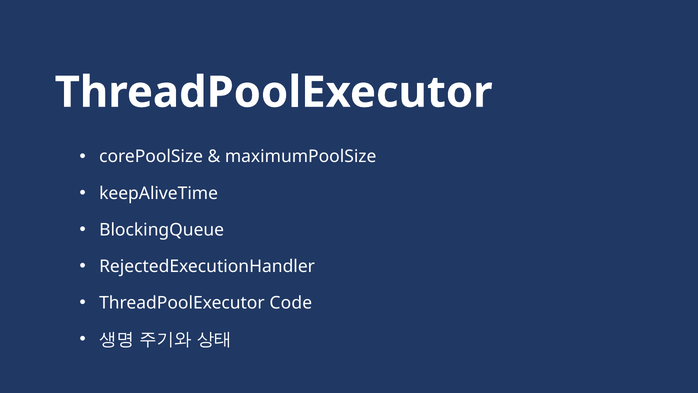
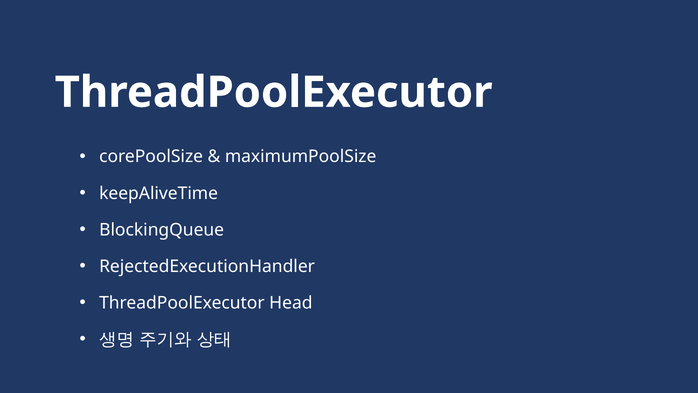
Code: Code -> Head (291, 303)
